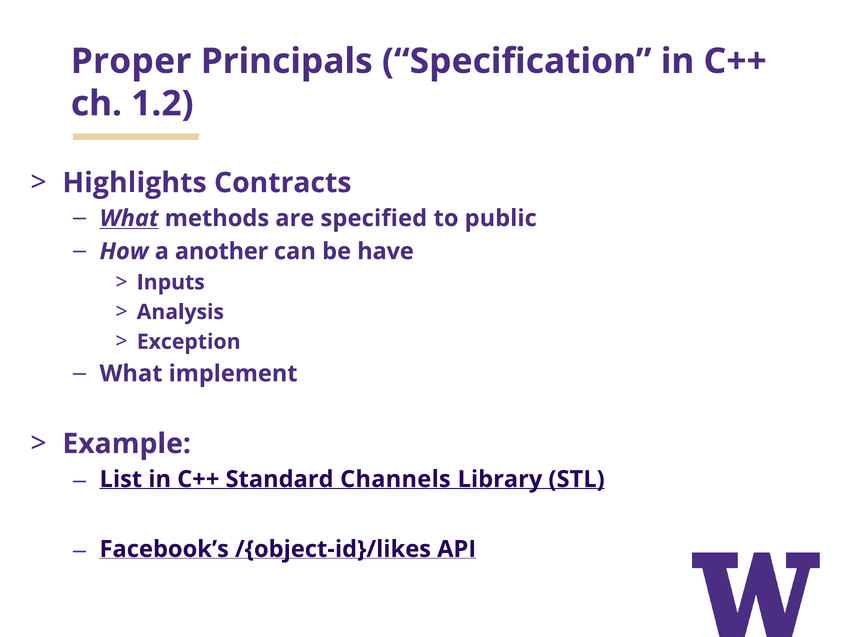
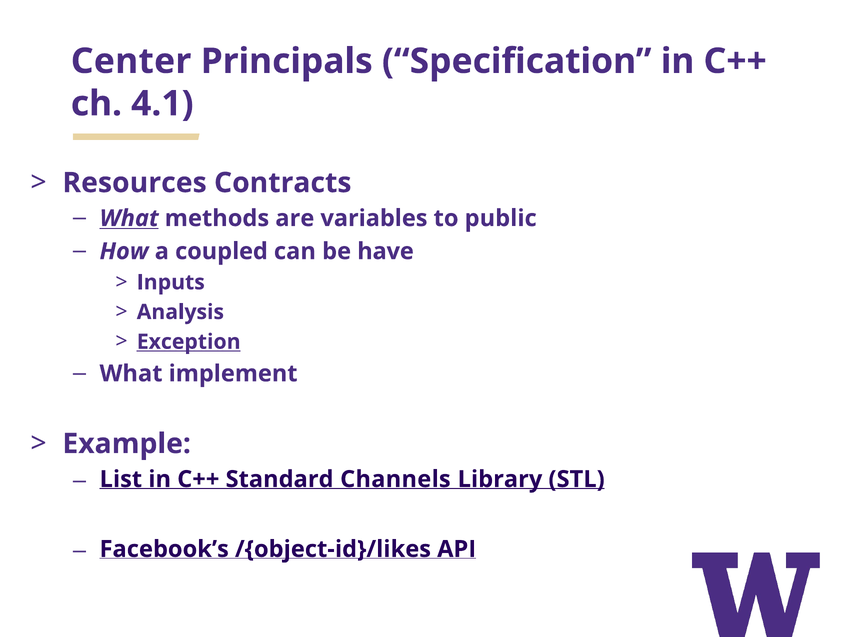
Proper: Proper -> Center (131, 61)
1.2: 1.2 -> 4.1 (162, 104)
Highlights: Highlights -> Resources (135, 183)
specified: specified -> variables (374, 218)
another: another -> coupled (221, 252)
Exception underline: none -> present (189, 342)
